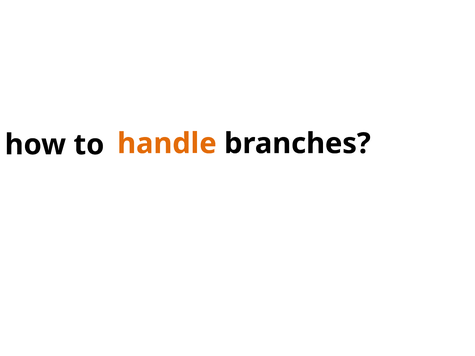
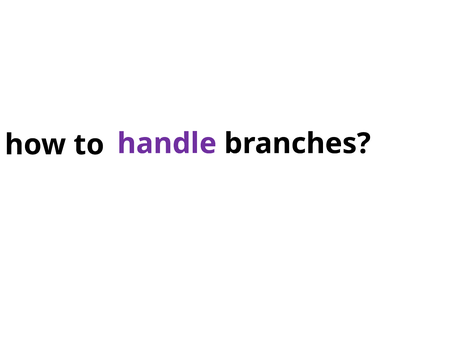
handle colour: orange -> purple (167, 144)
